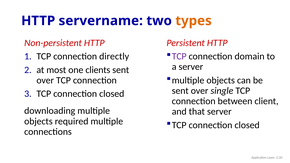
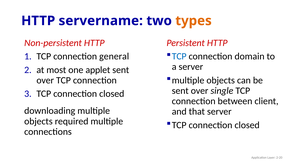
TCP colour: purple -> blue (179, 56)
directly: directly -> general (114, 56)
clients: clients -> applet (98, 70)
